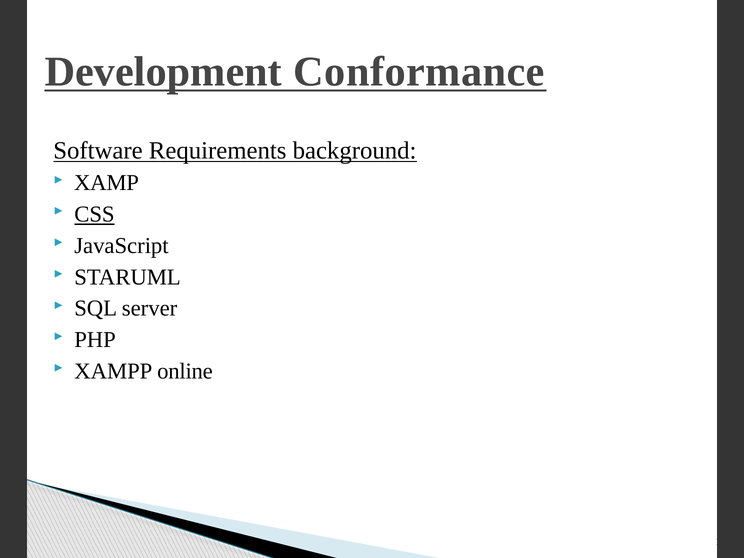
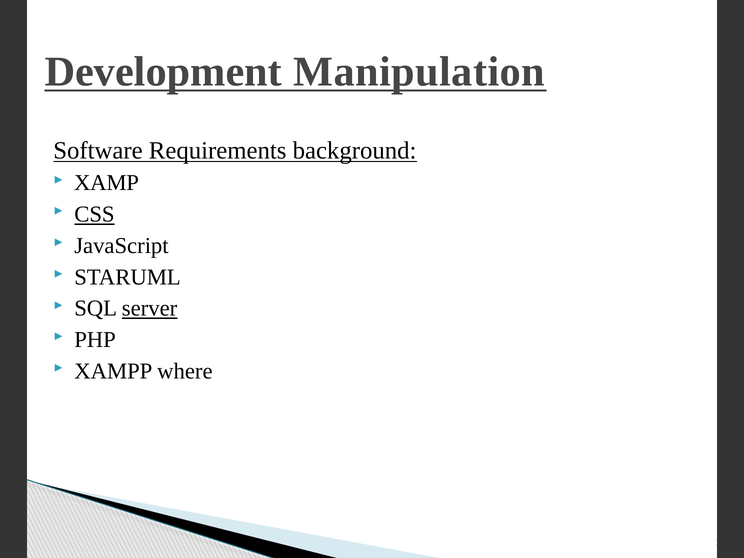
Conformance: Conformance -> Manipulation (419, 72)
server underline: none -> present (150, 308)
online: online -> where (185, 371)
